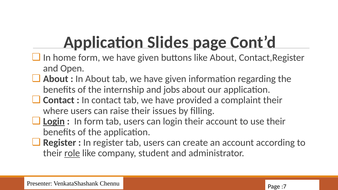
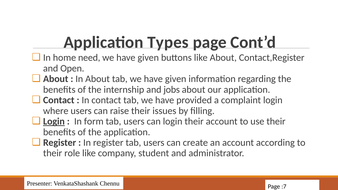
Slides: Slides -> Types (168, 42)
home form: form -> need (89, 58)
complaint their: their -> login (273, 100)
role underline: present -> none (72, 153)
